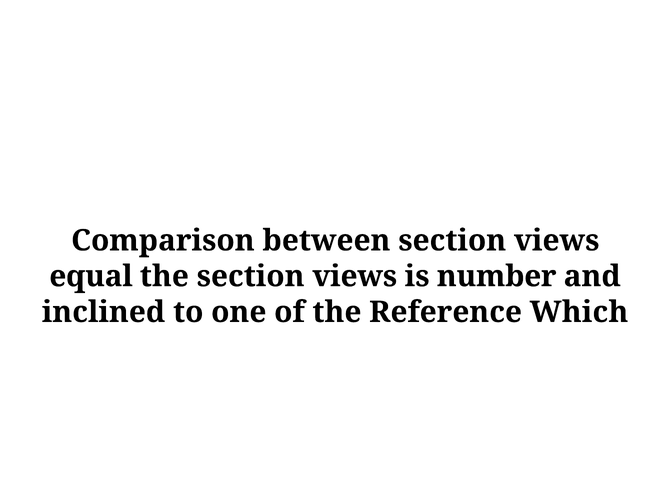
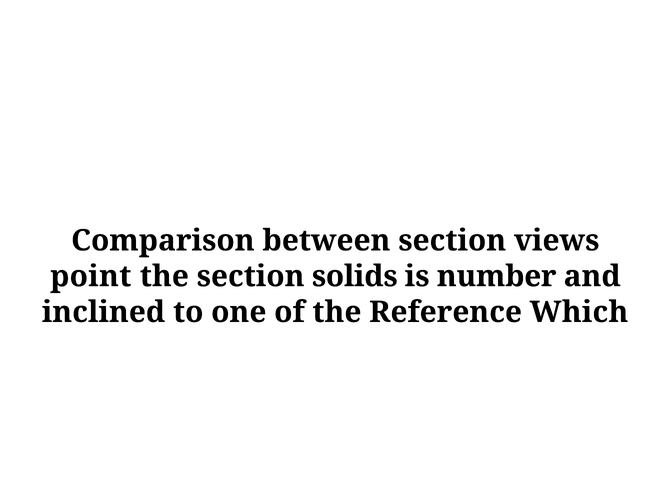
equal: equal -> point (91, 277)
the section views: views -> solids (355, 277)
